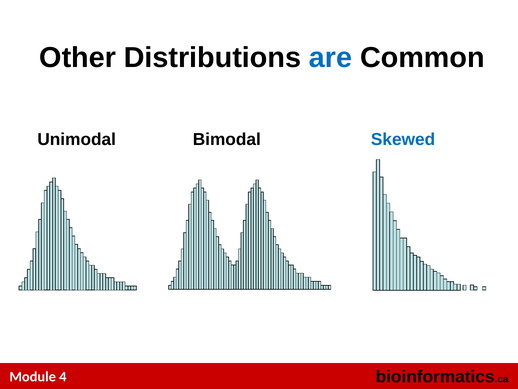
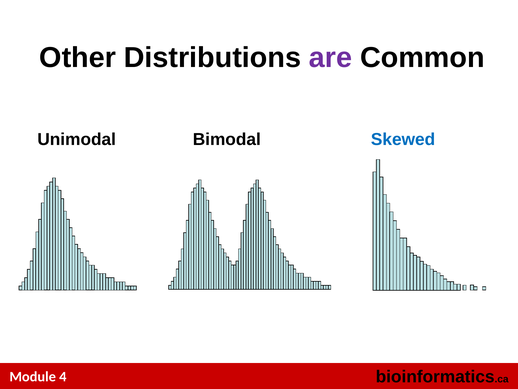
are colour: blue -> purple (331, 57)
